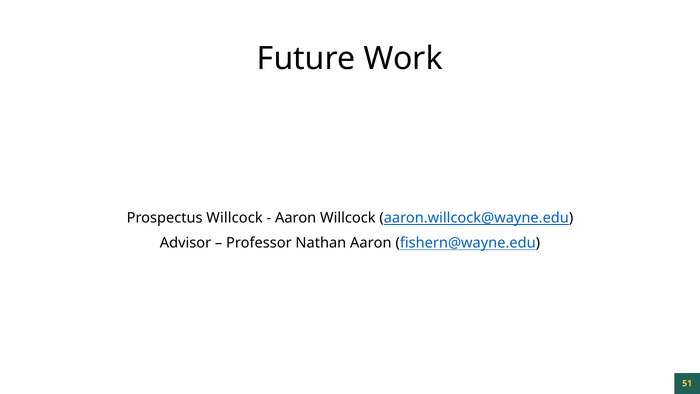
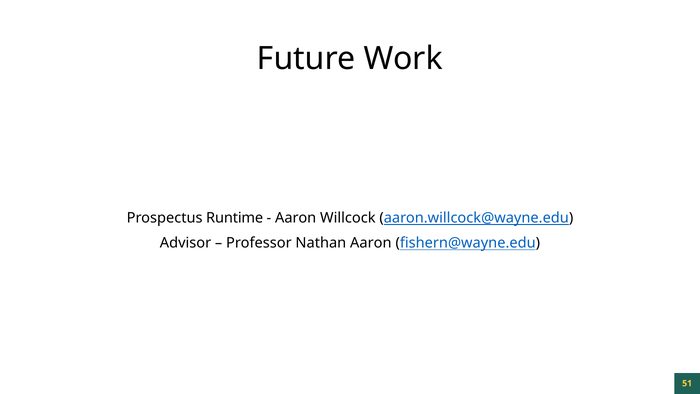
Prospectus Willcock: Willcock -> Runtime (235, 218)
